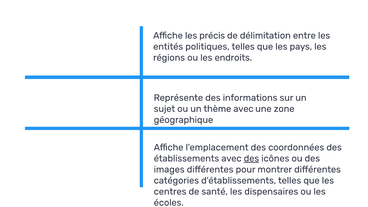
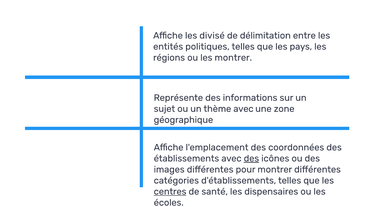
précis: précis -> divisé (212, 36)
les endroits: endroits -> montrer (233, 58)
centres underline: none -> present (170, 192)
